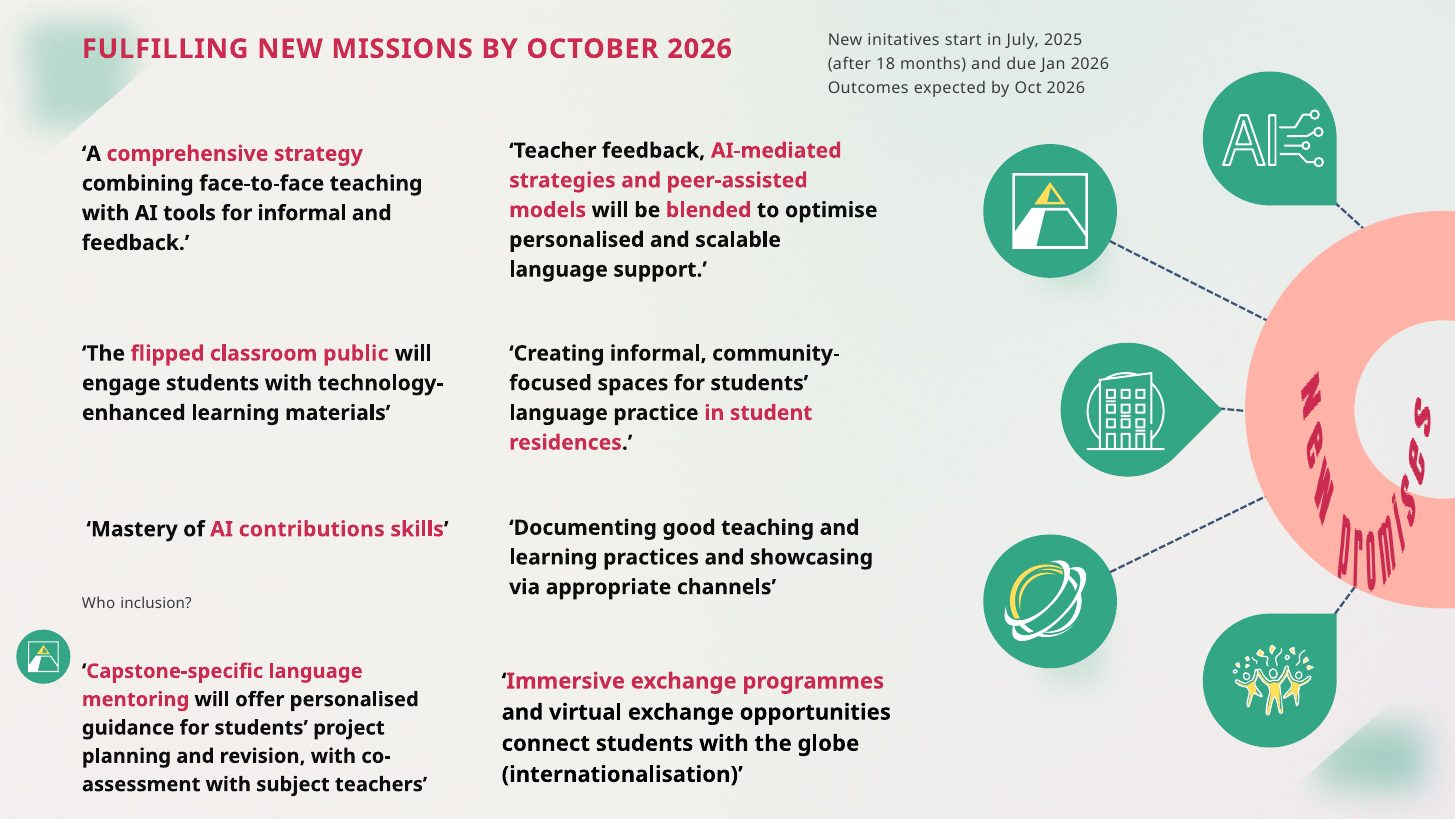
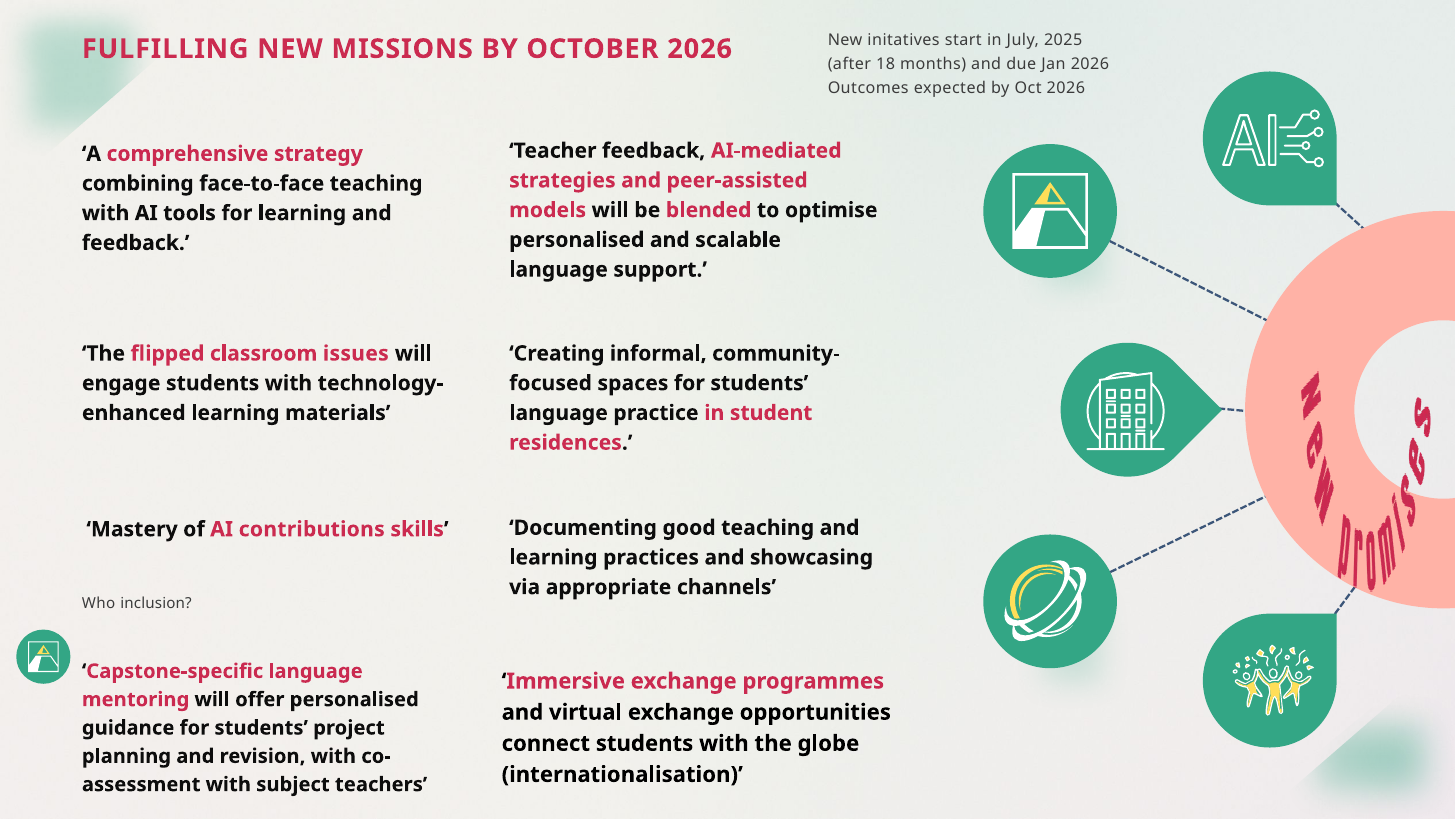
for informal: informal -> learning (302, 213)
public: public -> issues (356, 353)
